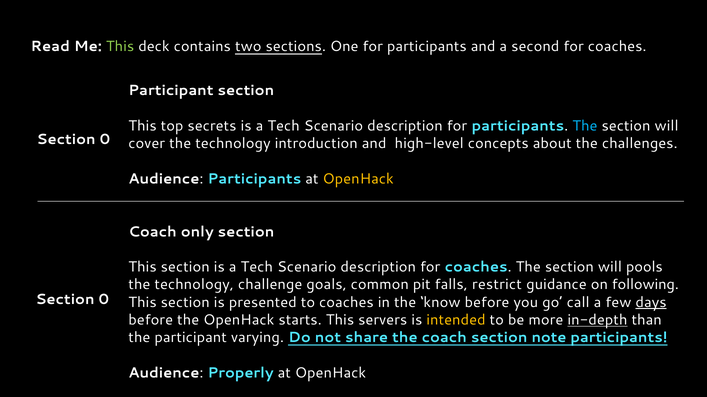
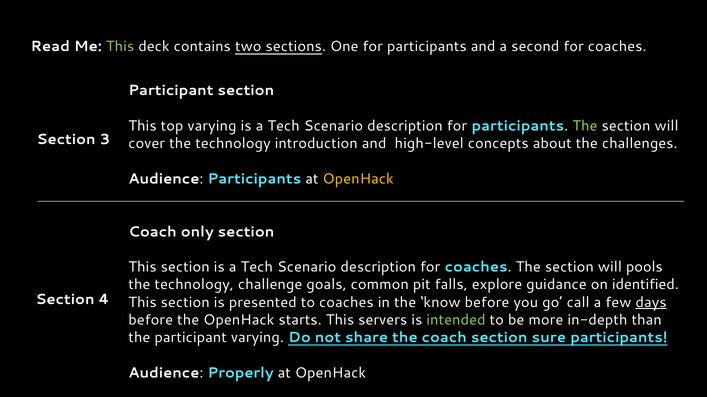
top secrets: secrets -> varying (212, 126)
The colour: light blue -> light green (585, 126)
0: 0 -> 3 (105, 140)
restrict: restrict -> explore (497, 285)
following: following -> identified (645, 285)
0: 0 -> 4 (104, 300)
intended colour: yellow -> light green (456, 320)
in-depth underline: present -> none (597, 320)
note: note -> sure (549, 338)
